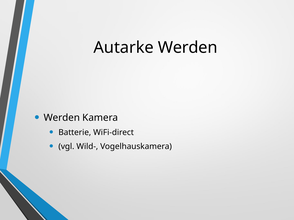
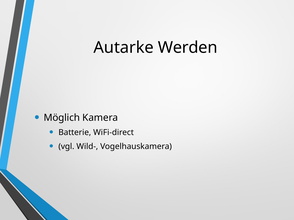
Werden: Werden -> Möglich (62, 118)
